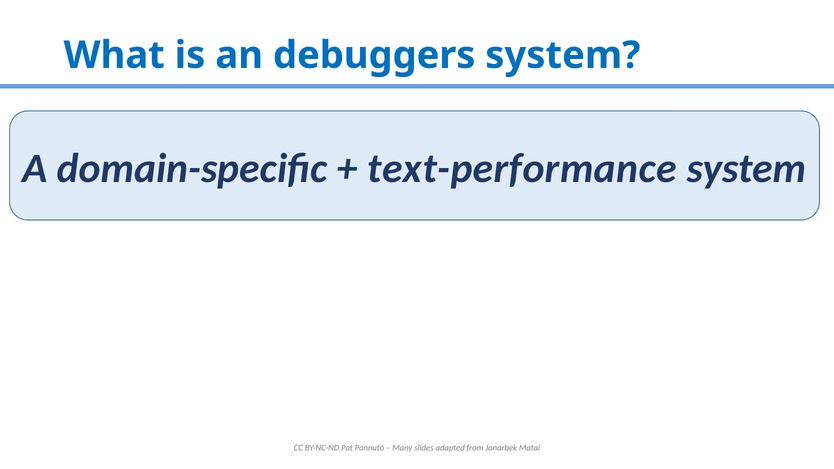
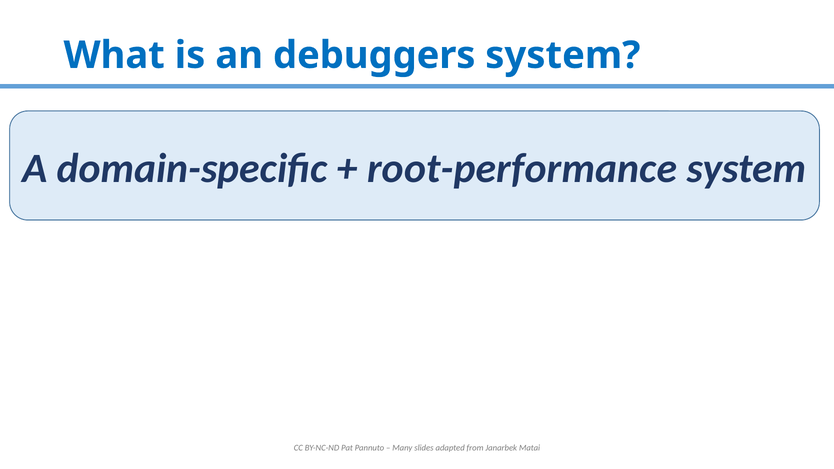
text-performance: text-performance -> root-performance (522, 168)
